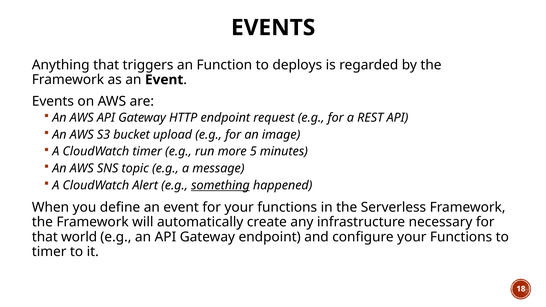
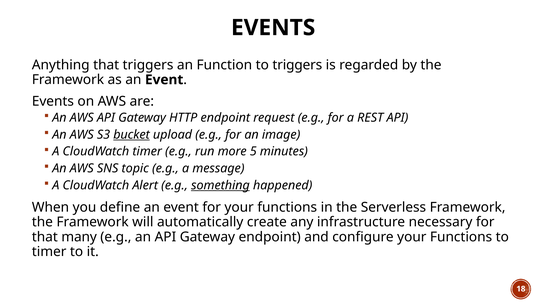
to deploys: deploys -> triggers (297, 65)
bucket underline: none -> present (132, 135)
world: world -> many (79, 237)
